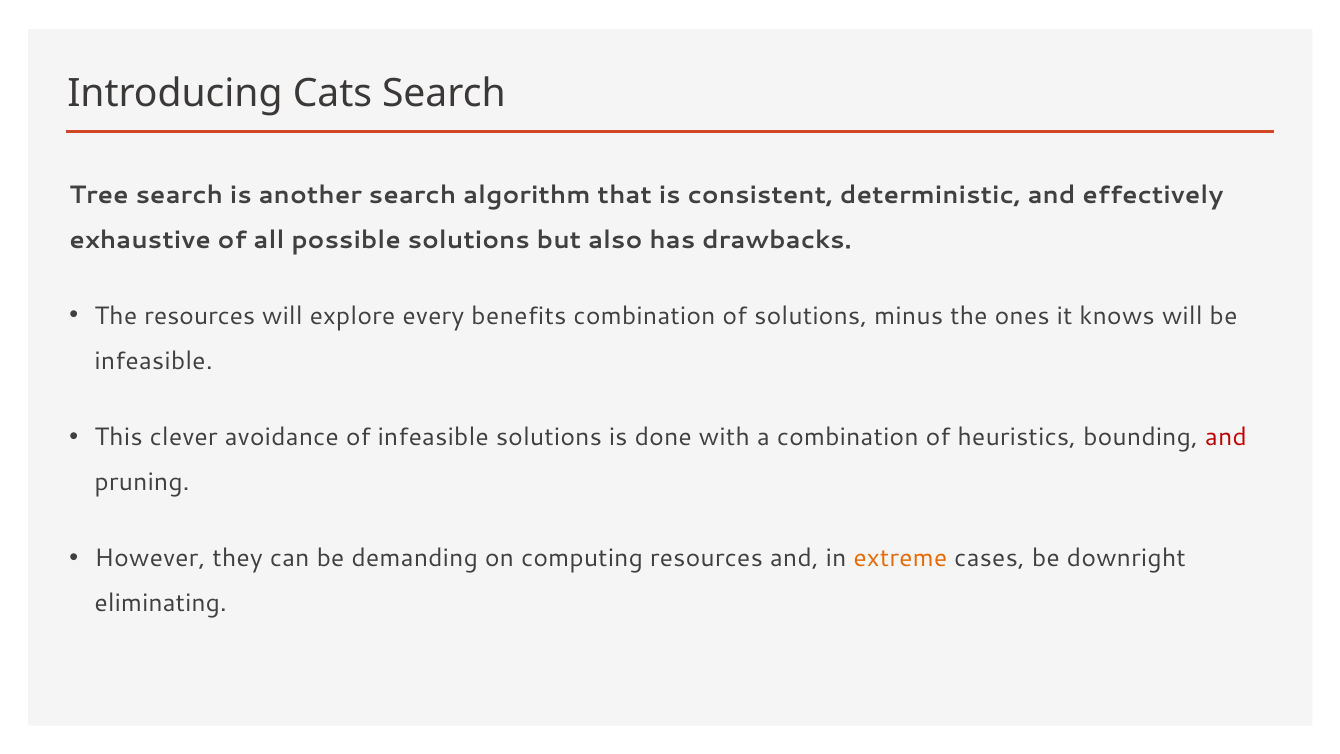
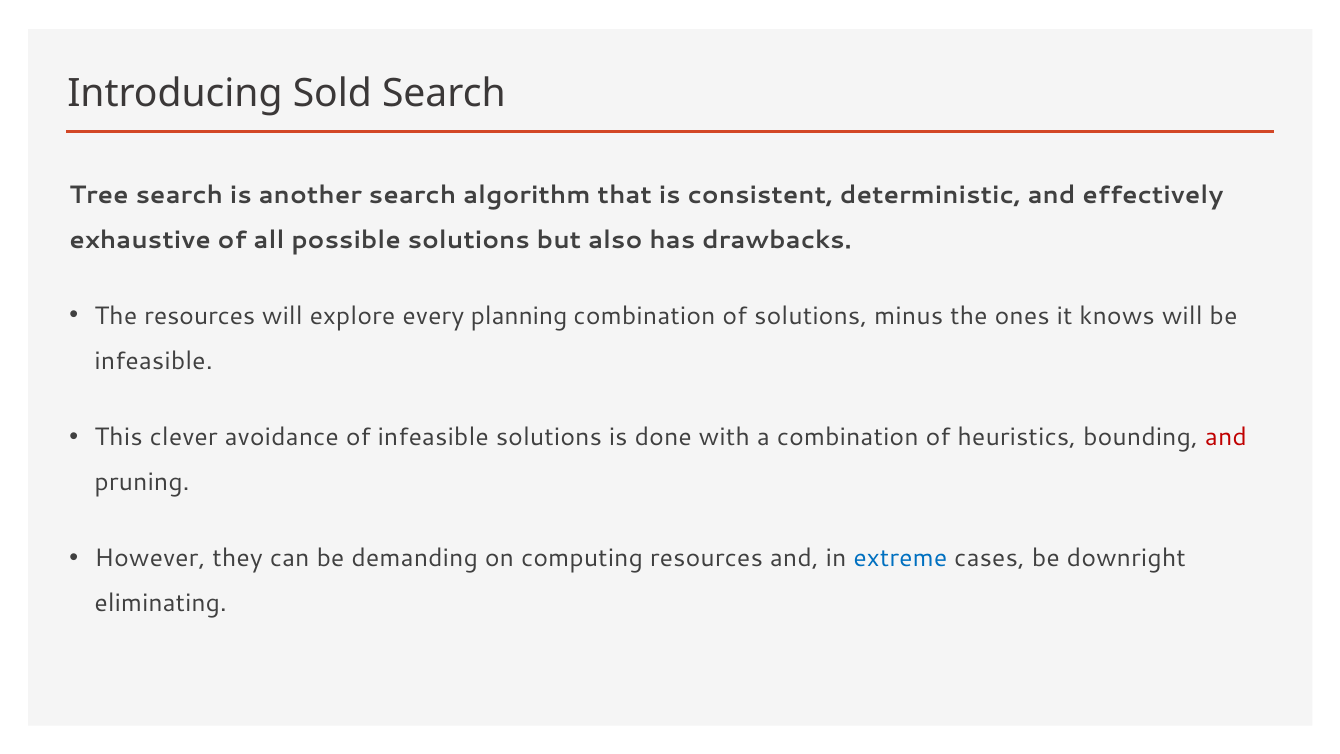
Cats: Cats -> Sold (332, 94)
benefits: benefits -> planning (519, 316)
extreme colour: orange -> blue (900, 558)
